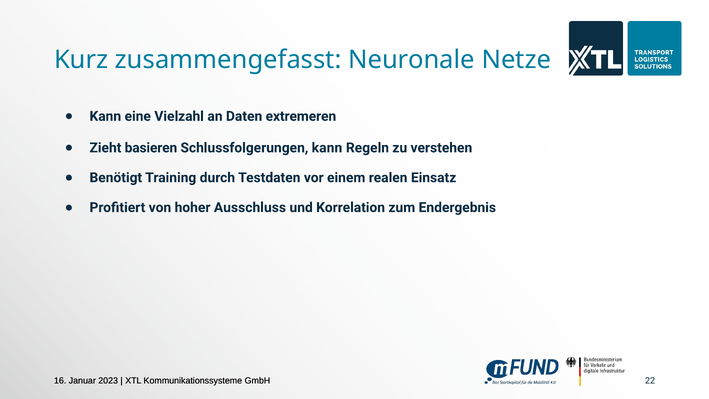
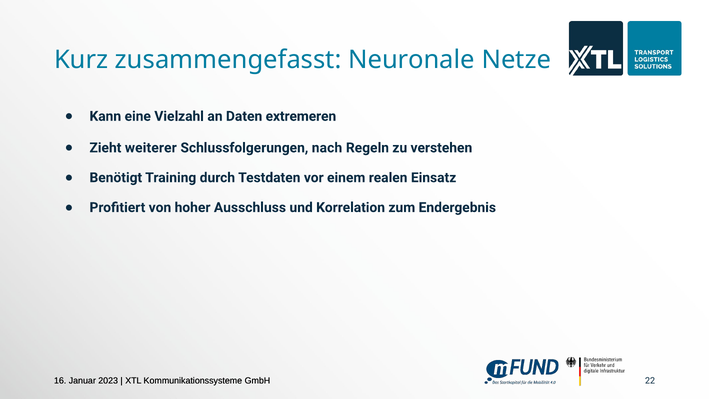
basieren: basieren -> weiterer (151, 148)
Schlussfolgerungen kann: kann -> nach (327, 148)
